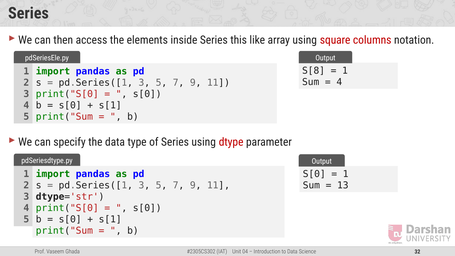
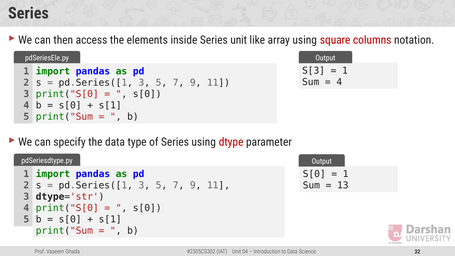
Series this: this -> unit (239, 40)
S[8: S[8 -> S[3 (314, 71)
